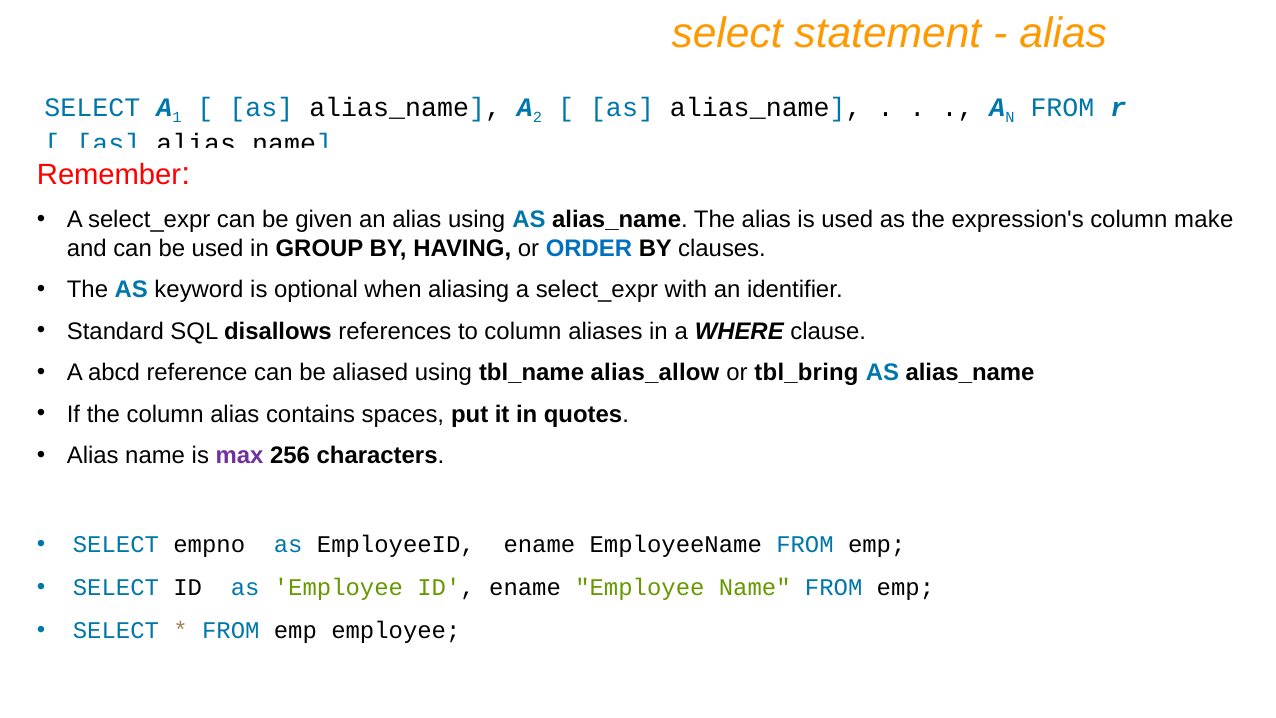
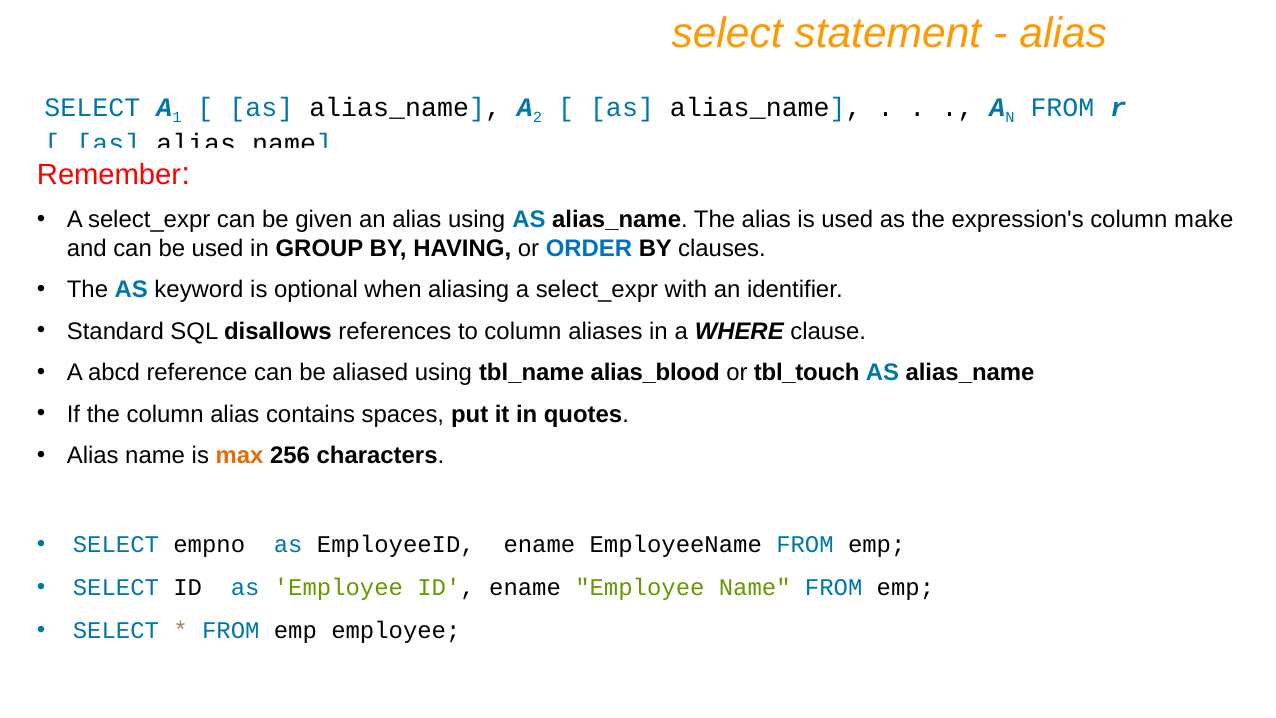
alias_allow: alias_allow -> alias_blood (655, 373)
tbl_bring: tbl_bring -> tbl_touch (807, 373)
max colour: purple -> orange (240, 455)
